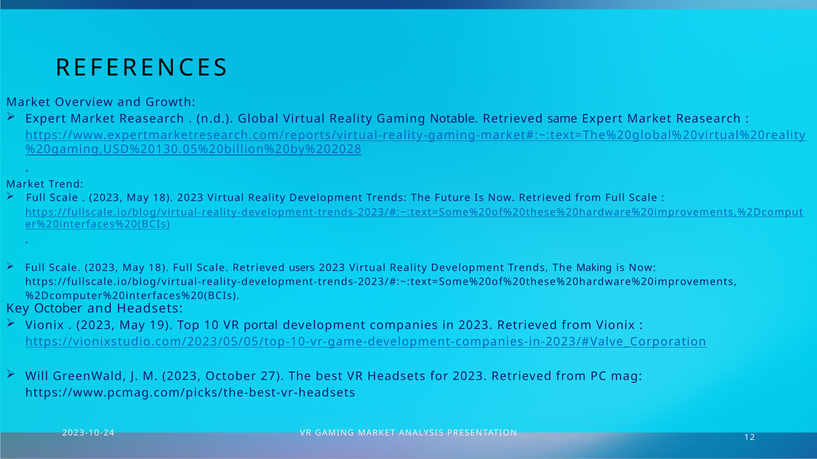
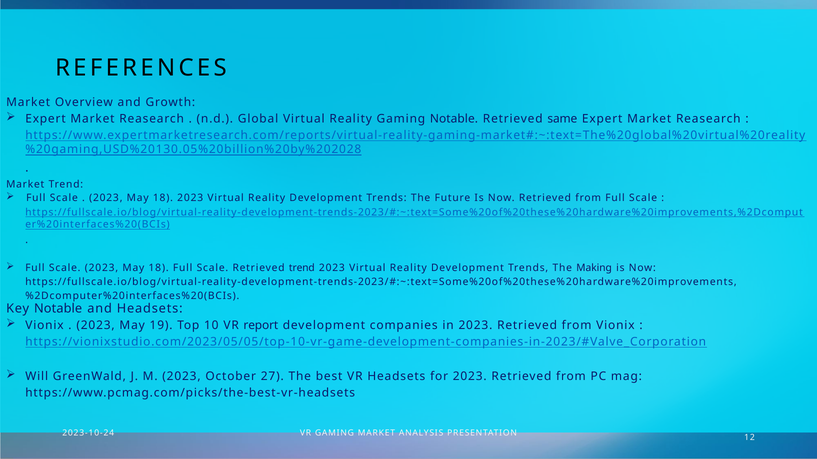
Retrieved users: users -> trend (302, 268)
Key October: October -> Notable (58, 309)
portal: portal -> report (261, 326)
